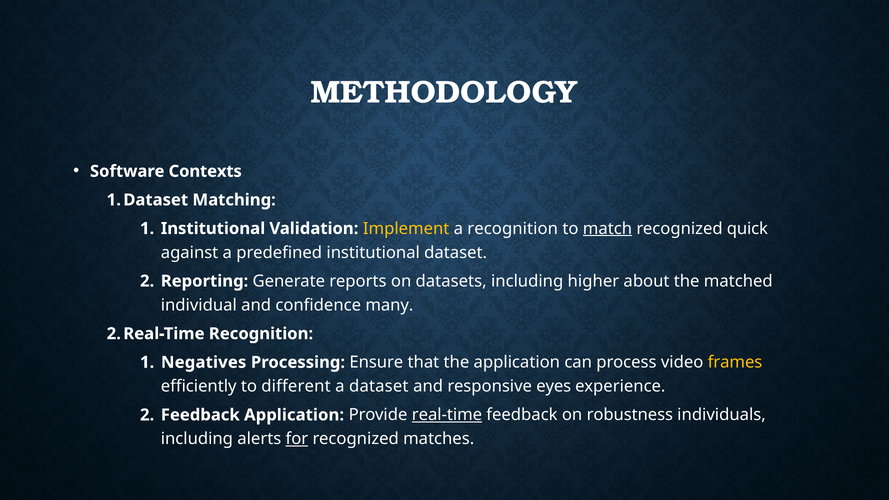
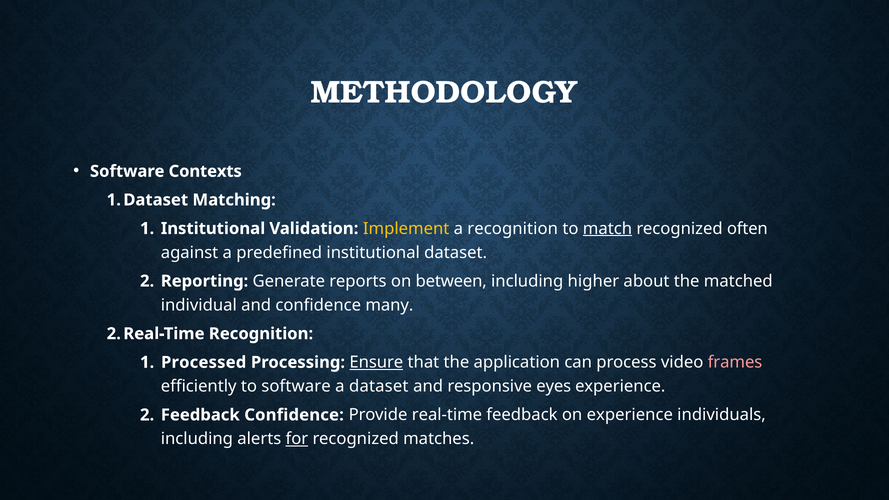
quick: quick -> often (747, 229)
datasets: datasets -> between (451, 281)
Negatives: Negatives -> Processed (204, 362)
Ensure underline: none -> present (376, 362)
frames colour: yellow -> pink (735, 362)
to different: different -> software (296, 386)
Feedback Application: Application -> Confidence (294, 415)
real-time underline: present -> none (447, 415)
on robustness: robustness -> experience (630, 415)
